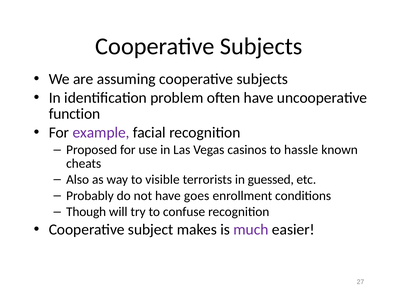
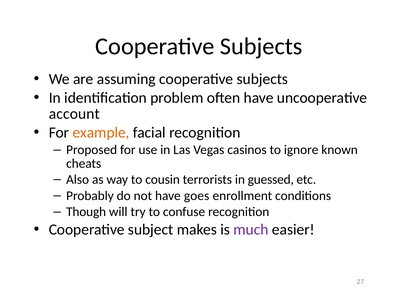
function: function -> account (74, 114)
example colour: purple -> orange (101, 133)
hassle: hassle -> ignore (301, 150)
visible: visible -> cousin (163, 180)
